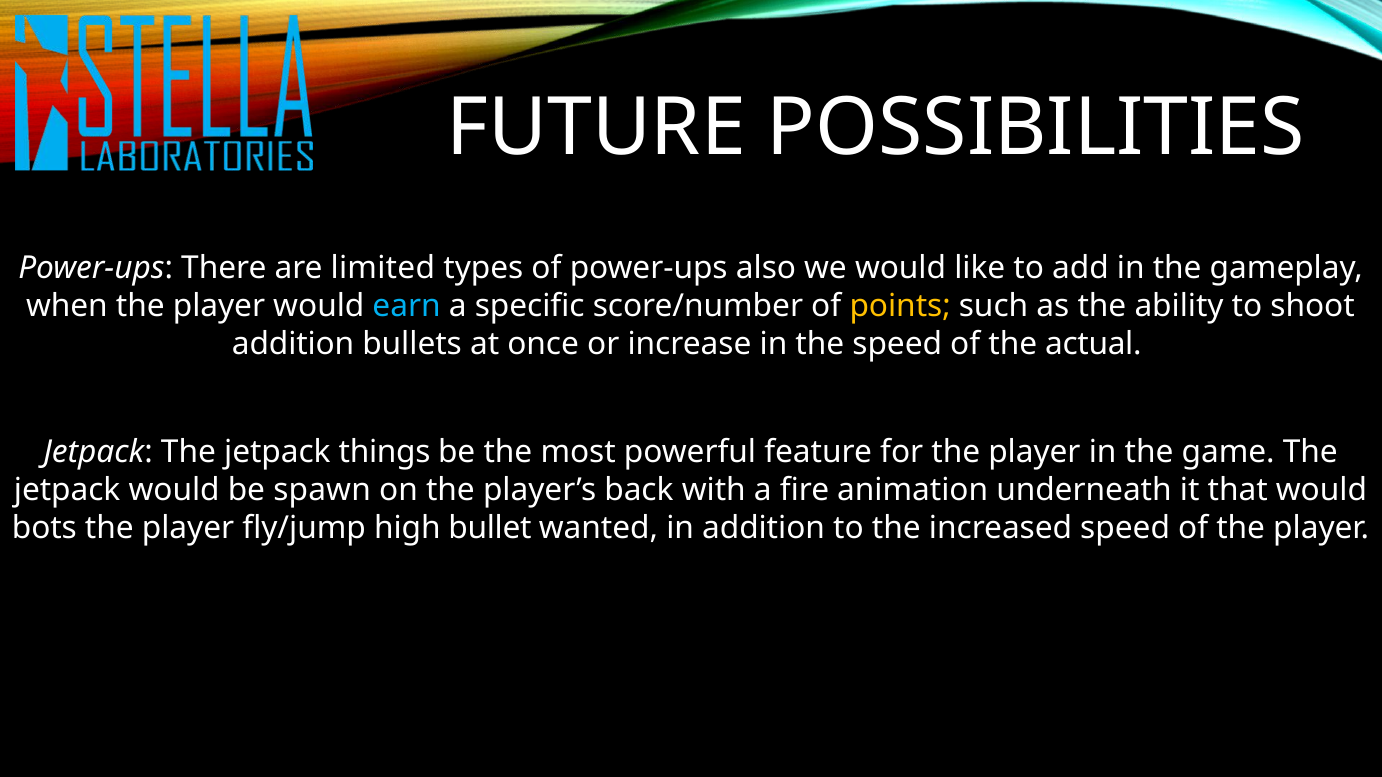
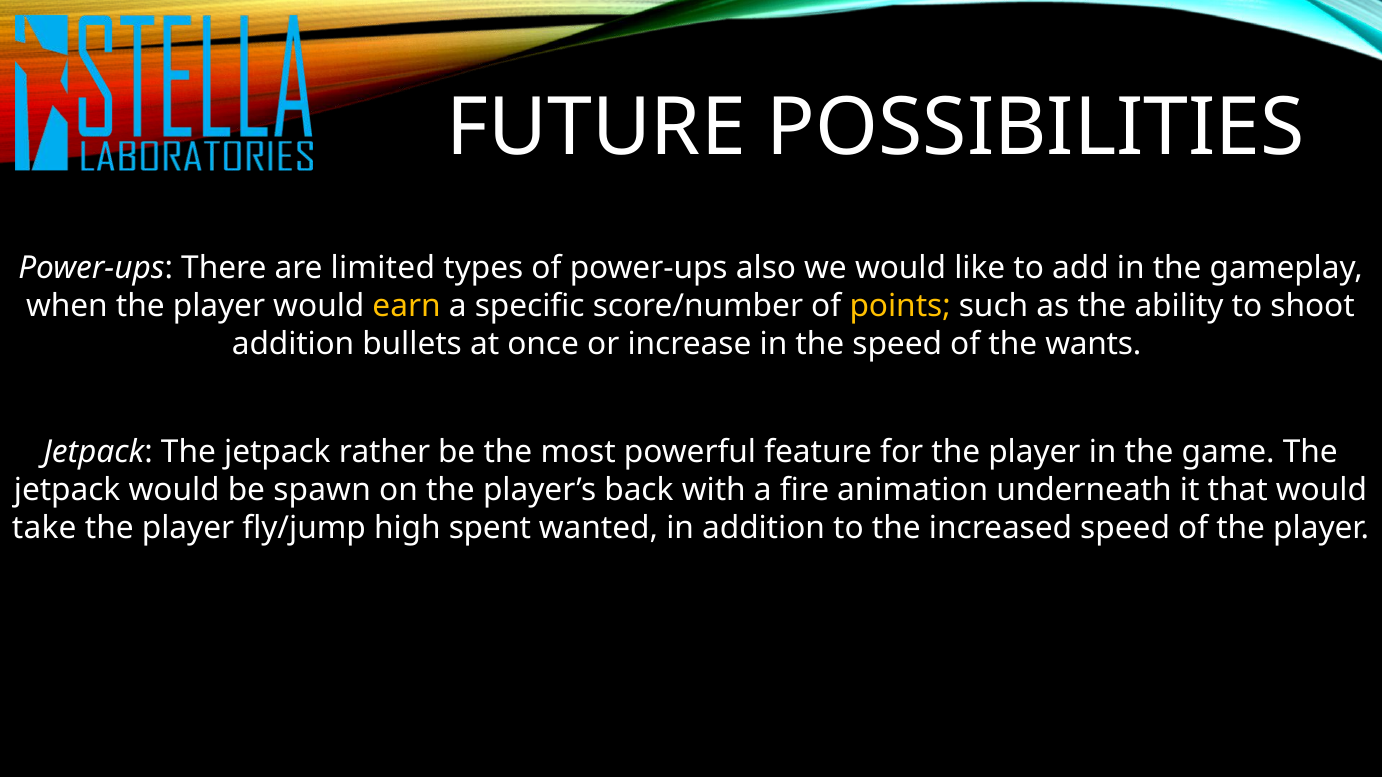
earn colour: light blue -> yellow (407, 306)
actual: actual -> wants (1093, 344)
things: things -> rather (385, 452)
bots: bots -> take (44, 528)
bullet: bullet -> spent (490, 528)
